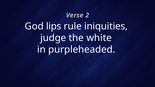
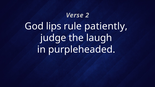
iniquities: iniquities -> patiently (106, 26)
white: white -> laugh (99, 38)
